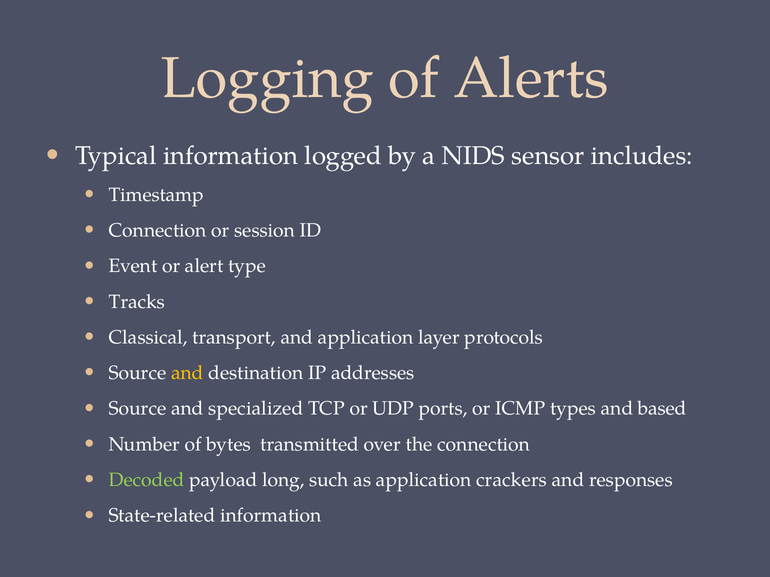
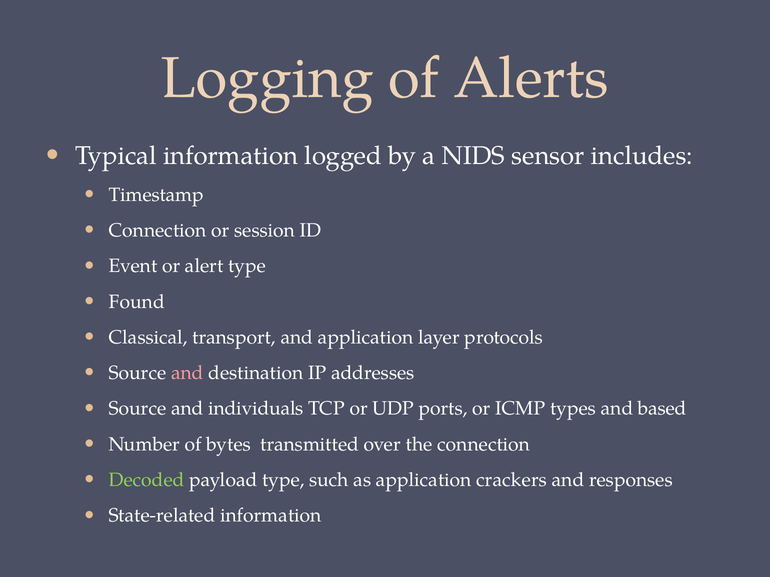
Tracks: Tracks -> Found (137, 302)
and colour: yellow -> pink (187, 373)
specialized: specialized -> individuals (256, 409)
payload long: long -> type (283, 480)
